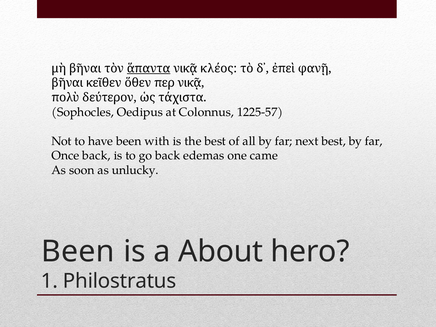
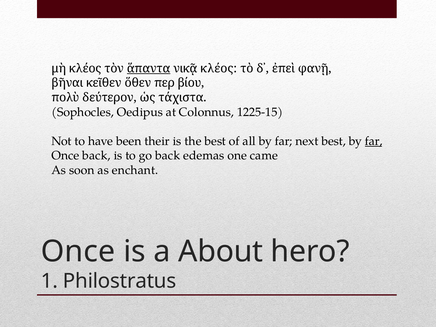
μὴ βῆναι: βῆναι -> κλέος (85, 68)
περ νικᾷ: νικᾷ -> βίου (191, 83)
1225-57: 1225-57 -> 1225-15 (260, 112)
with: with -> their (157, 141)
far underline: none -> present (374, 141)
unlucky: unlucky -> enchant (135, 170)
Been: Been -> Once (78, 251)
